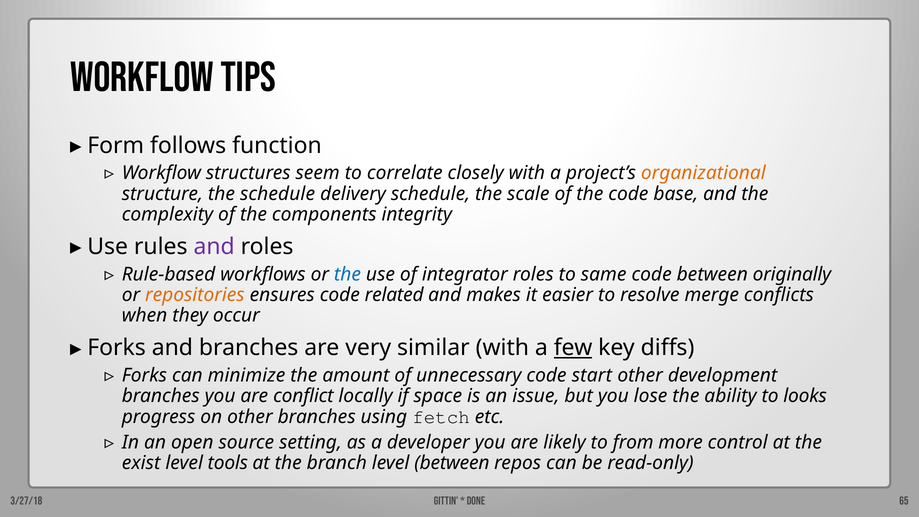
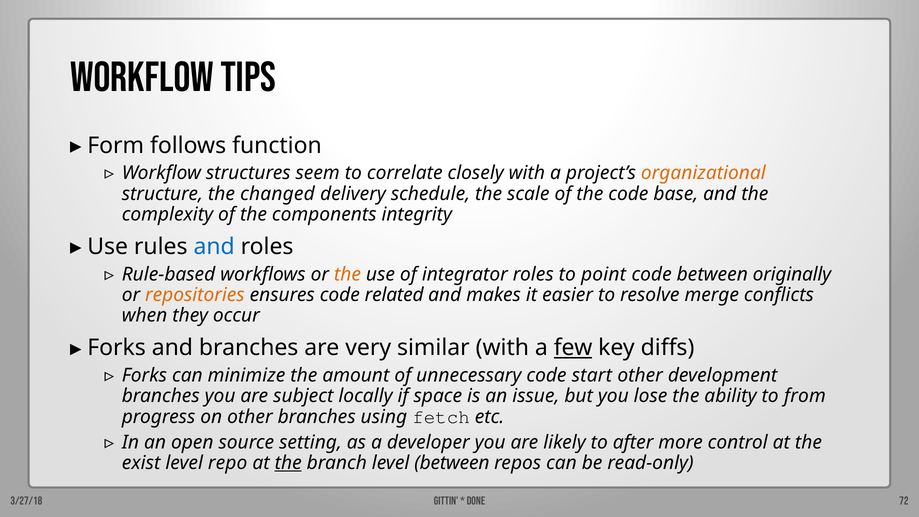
the schedule: schedule -> changed (278, 194)
and colour: purple -> blue (214, 247)
the colour: blue -> orange (347, 274)
same: same -> point (604, 274)
conflict: conflict -> subject (303, 396)
looks: looks -> from (805, 396)
from: from -> after (633, 442)
tools: tools -> repo (228, 463)
the underline: none -> present (288, 463)
65: 65 -> 72 (904, 501)
